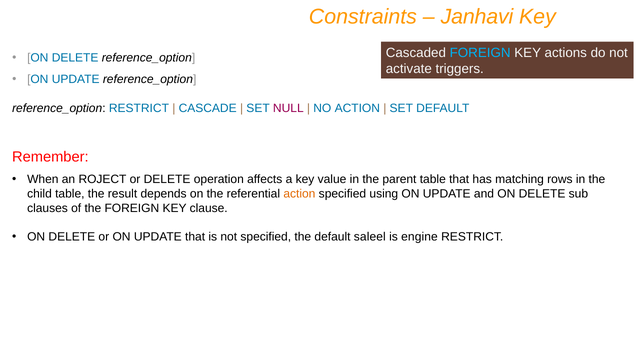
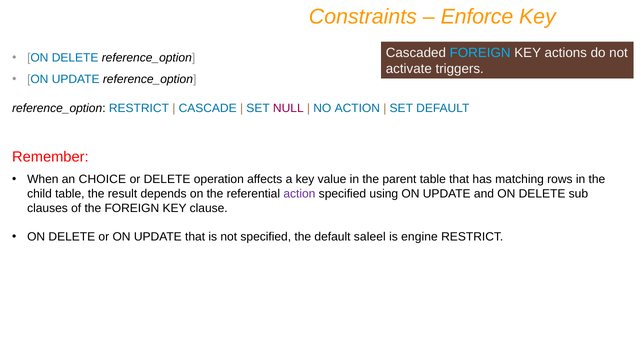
Janhavi: Janhavi -> Enforce (477, 17)
ROJECT: ROJECT -> CHOICE (102, 180)
action colour: orange -> purple (299, 194)
